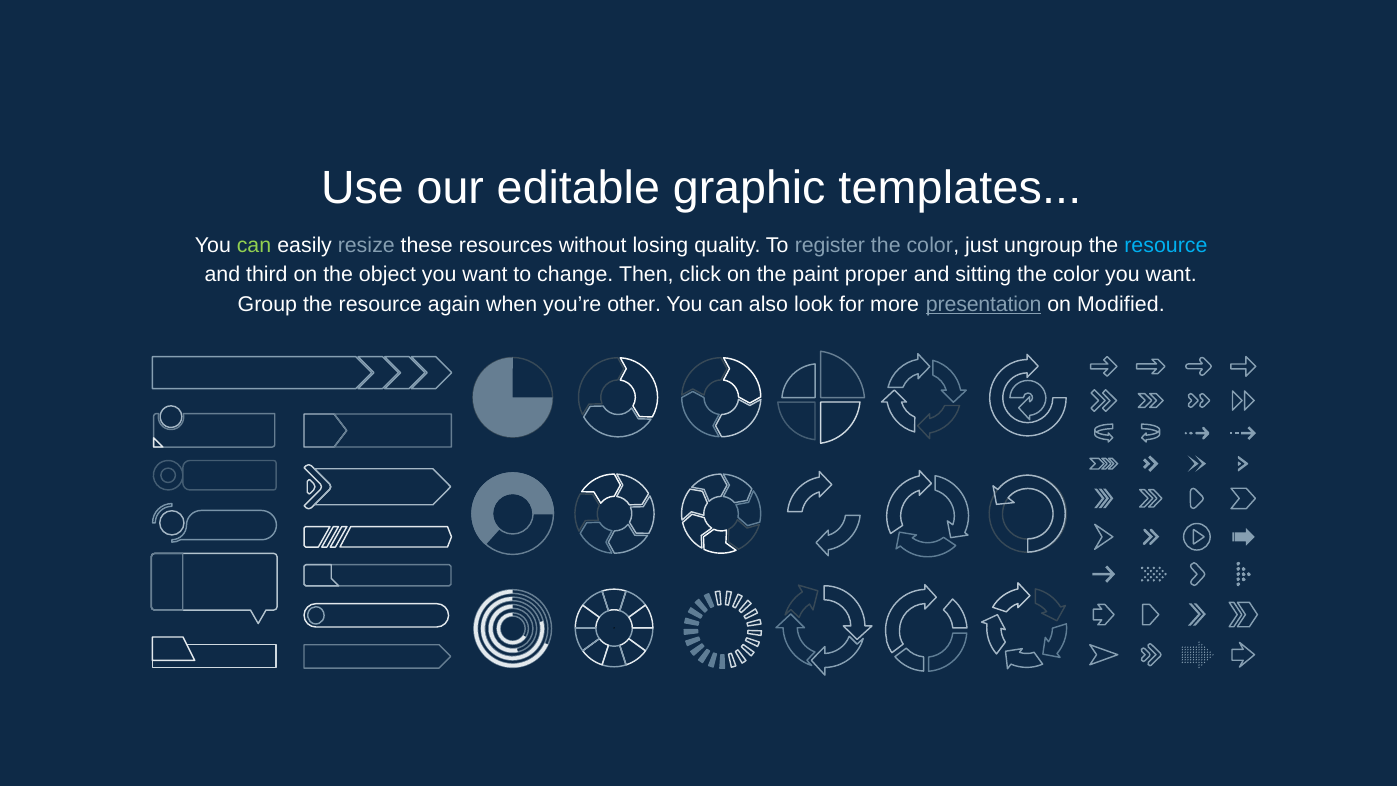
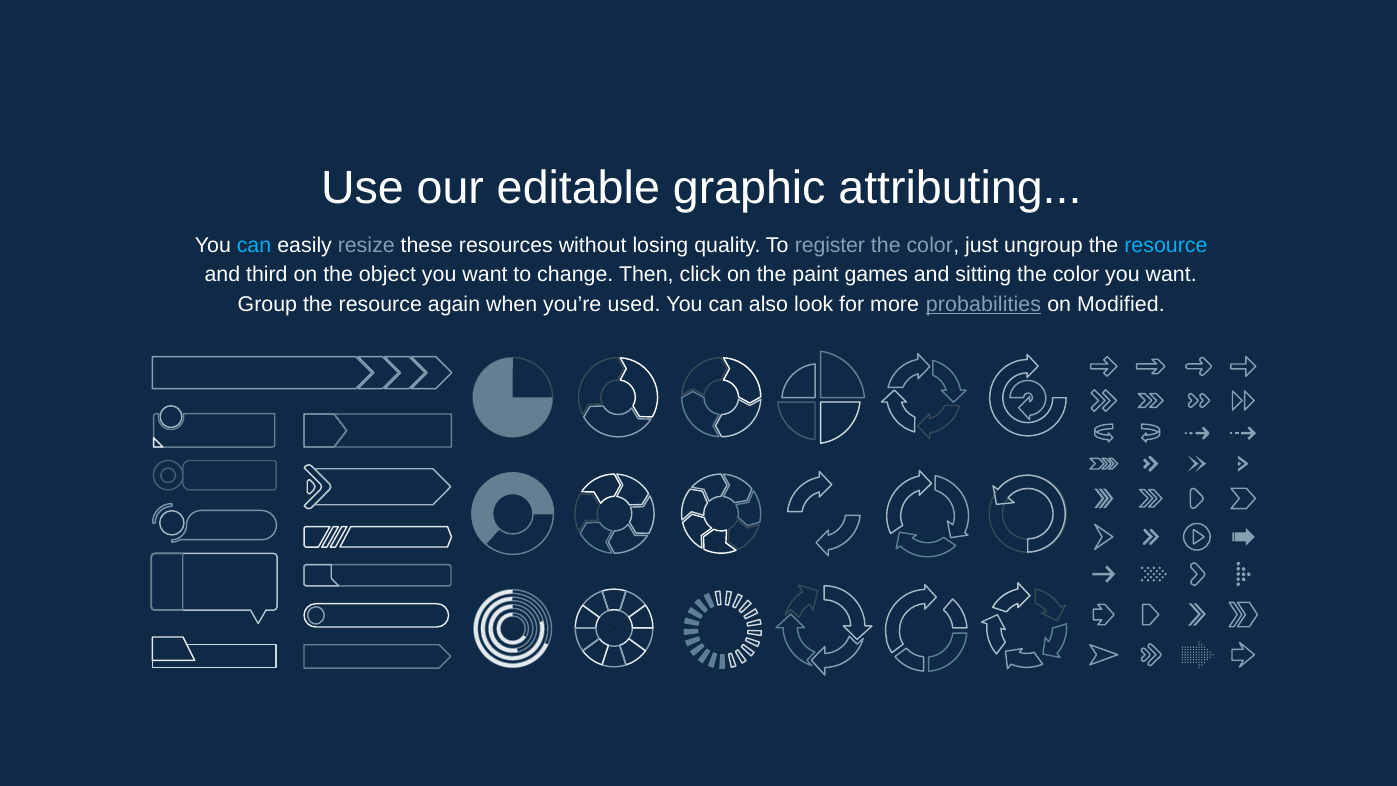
templates: templates -> attributing (960, 188)
can colour: light green -> light blue (254, 245)
proper: proper -> games (876, 275)
other: other -> used (634, 304)
presentation: presentation -> probabilities (984, 304)
